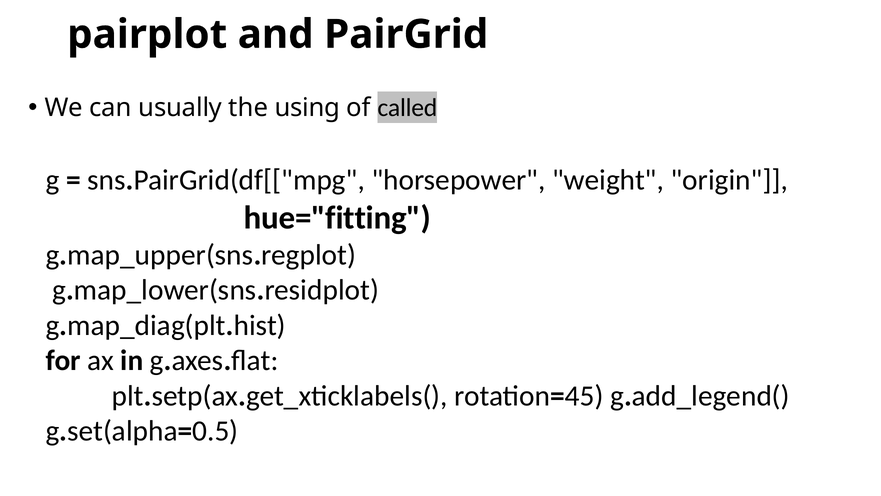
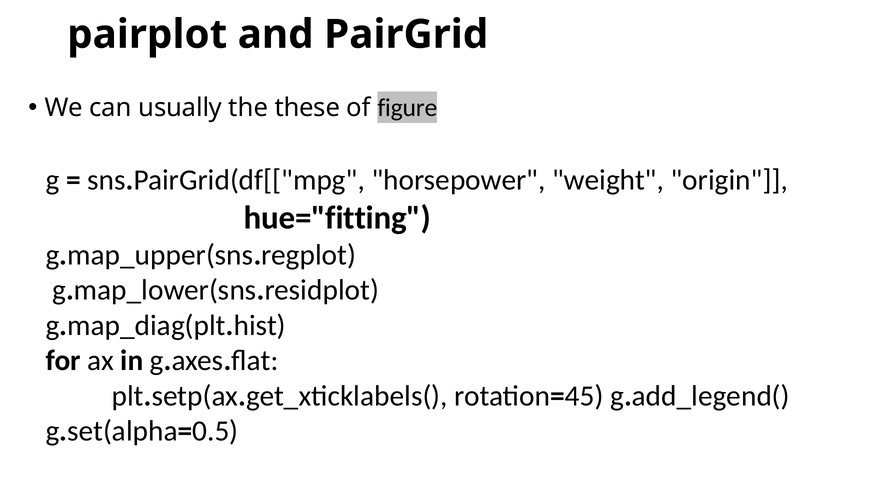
using: using -> these (307, 108)
called: called -> figure (407, 108)
